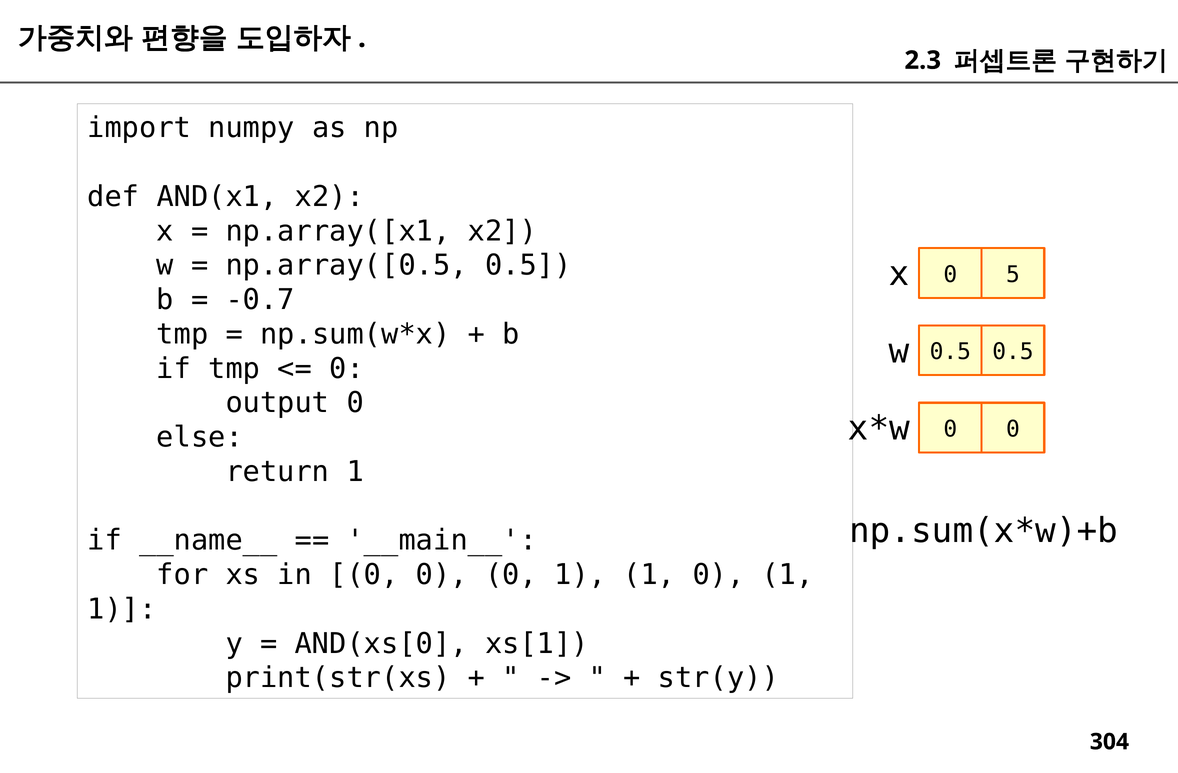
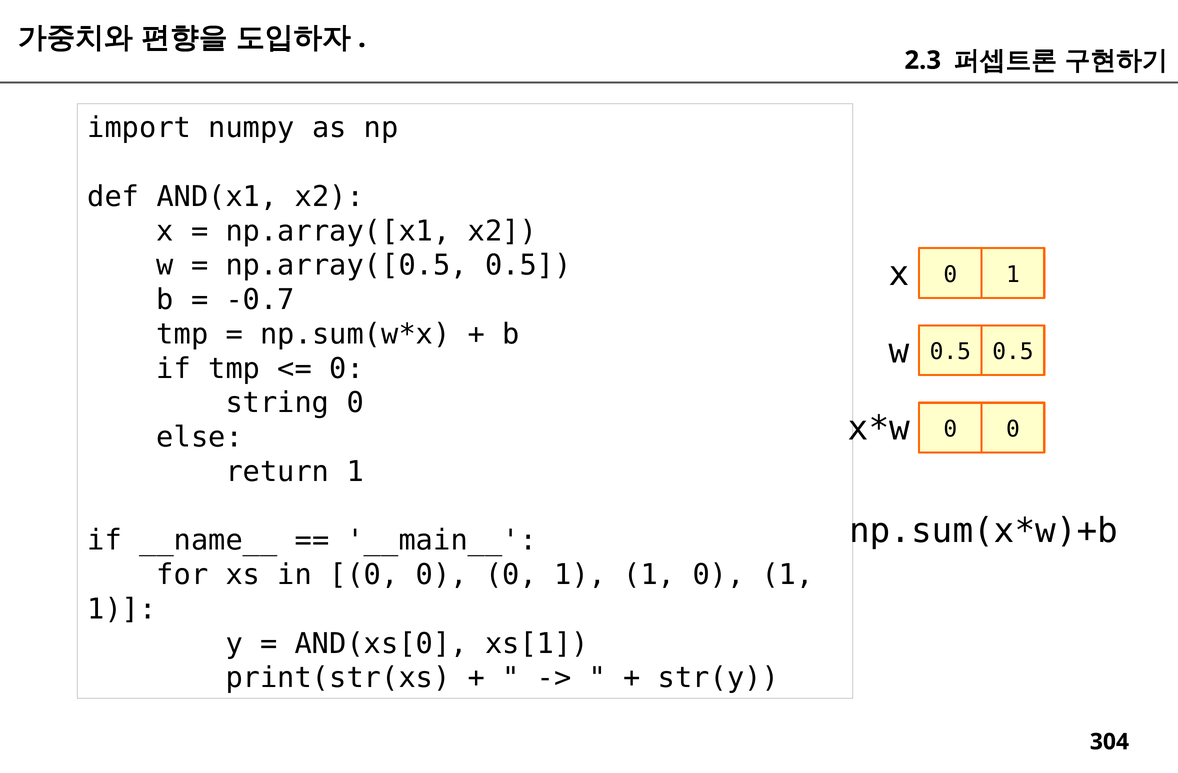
x 0 5: 5 -> 1 (1013, 275)
output: output -> string (277, 403)
